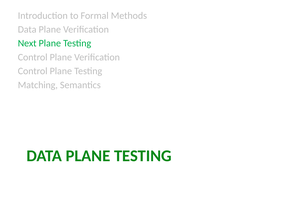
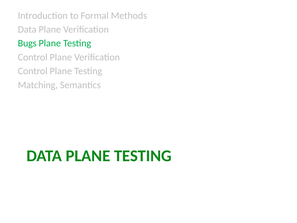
Next: Next -> Bugs (27, 43)
